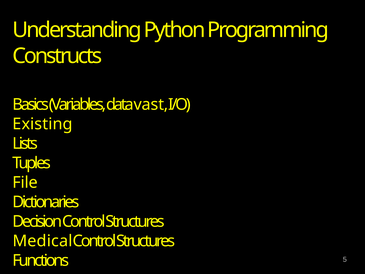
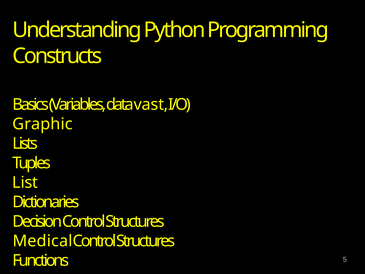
Existing: Existing -> Graphic (43, 124)
File: File -> List (25, 182)
